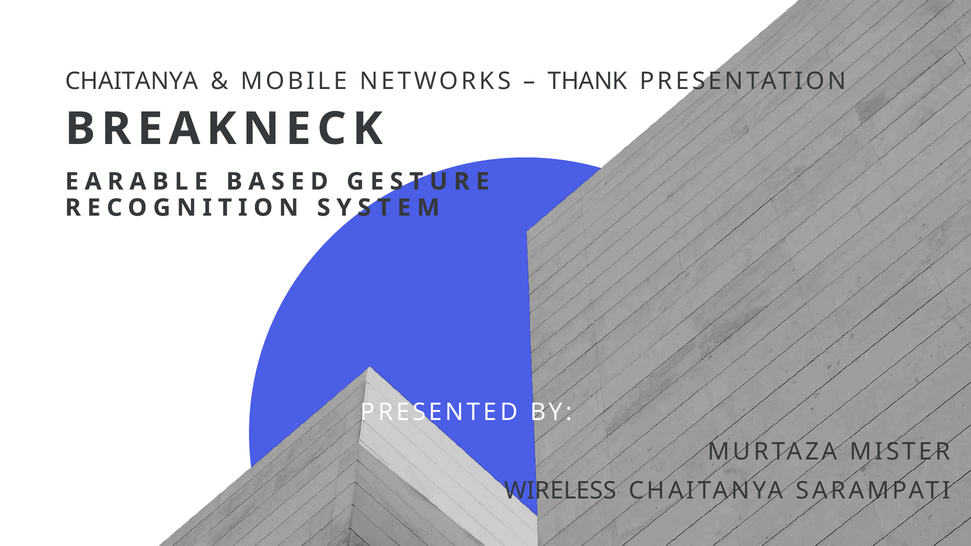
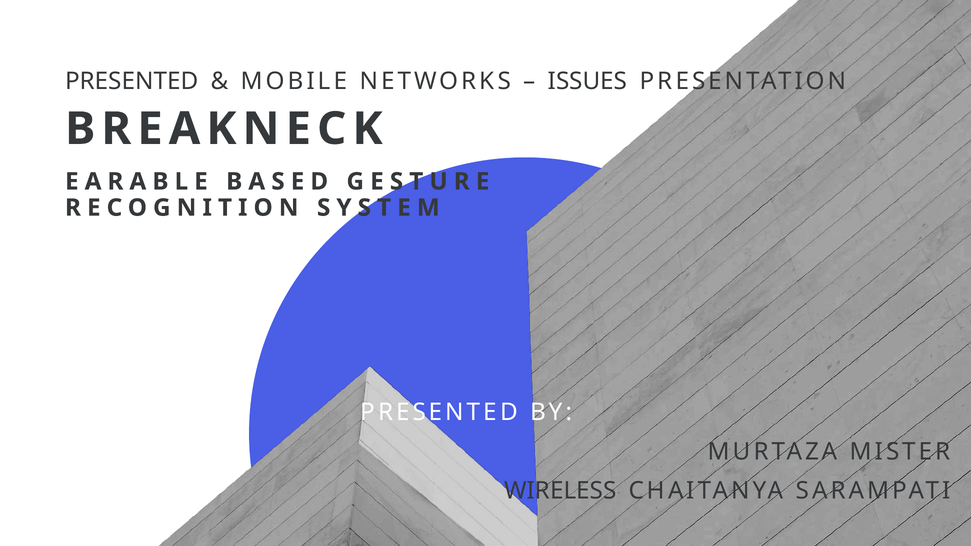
CHAITANYA: CHAITANYA -> PRESENTED (132, 81)
THANK: THANK -> ISSUES (588, 81)
